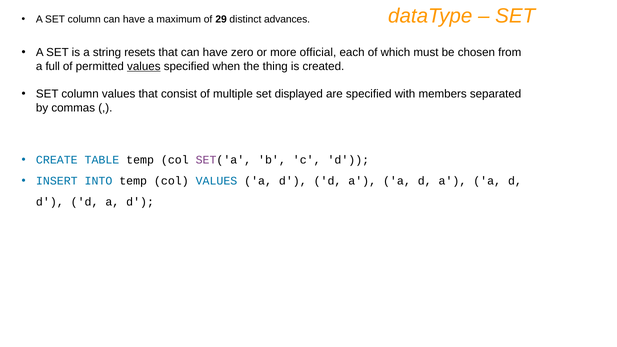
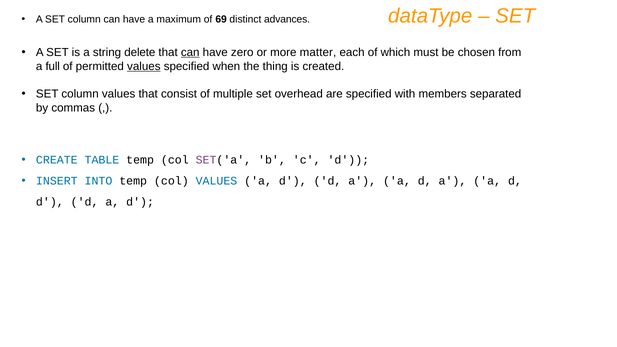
29: 29 -> 69 (221, 19)
resets: resets -> delete (140, 52)
can underline: none -> present (190, 52)
official: official -> matter (318, 52)
displayed: displayed -> overhead (299, 94)
